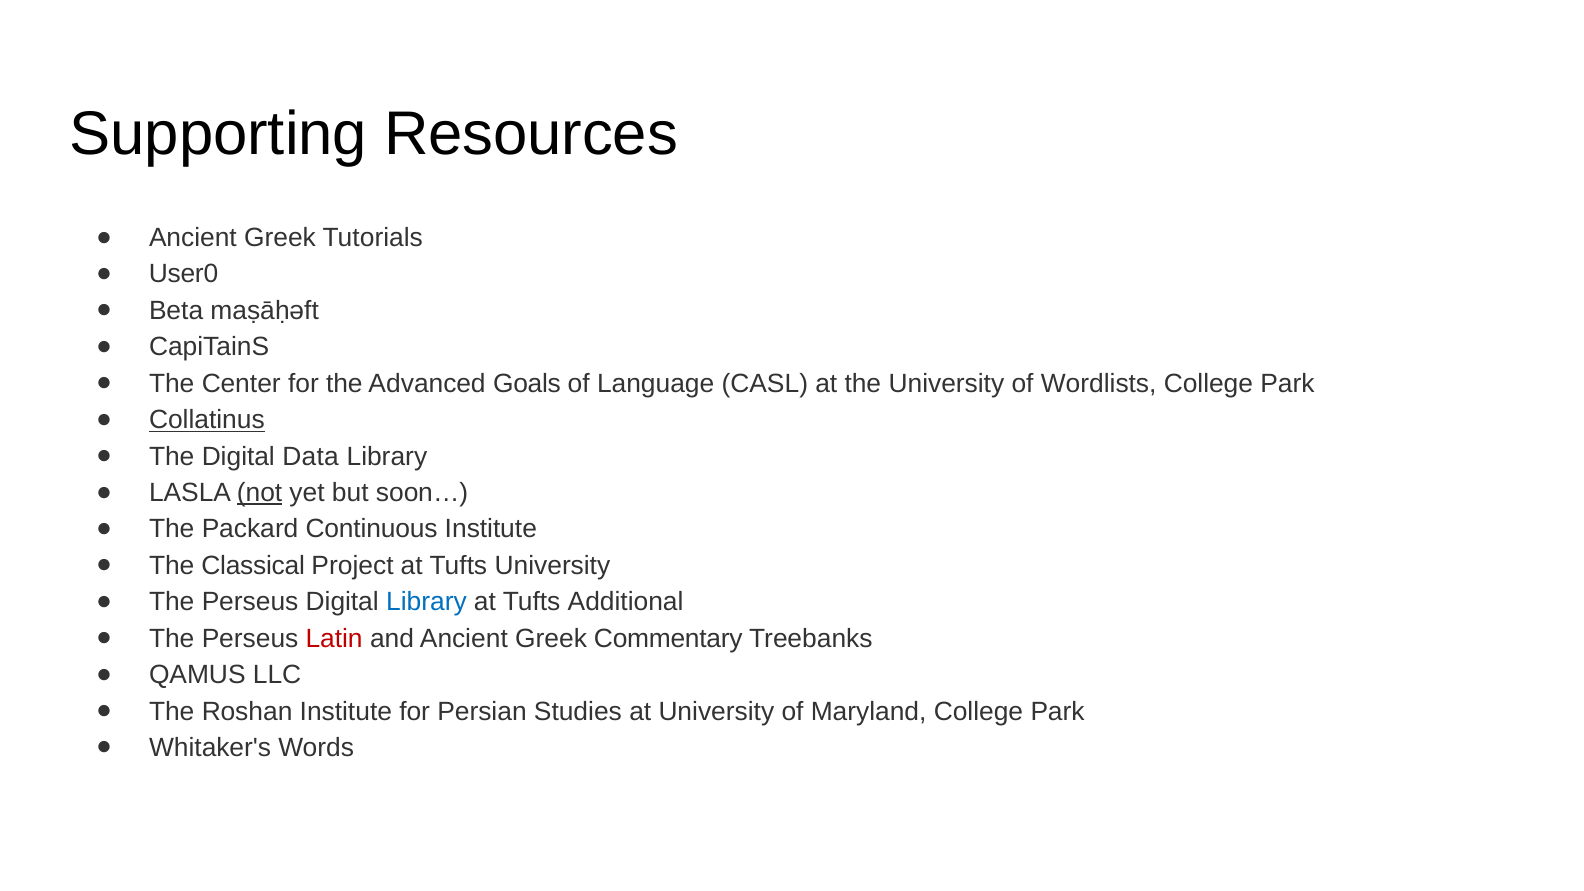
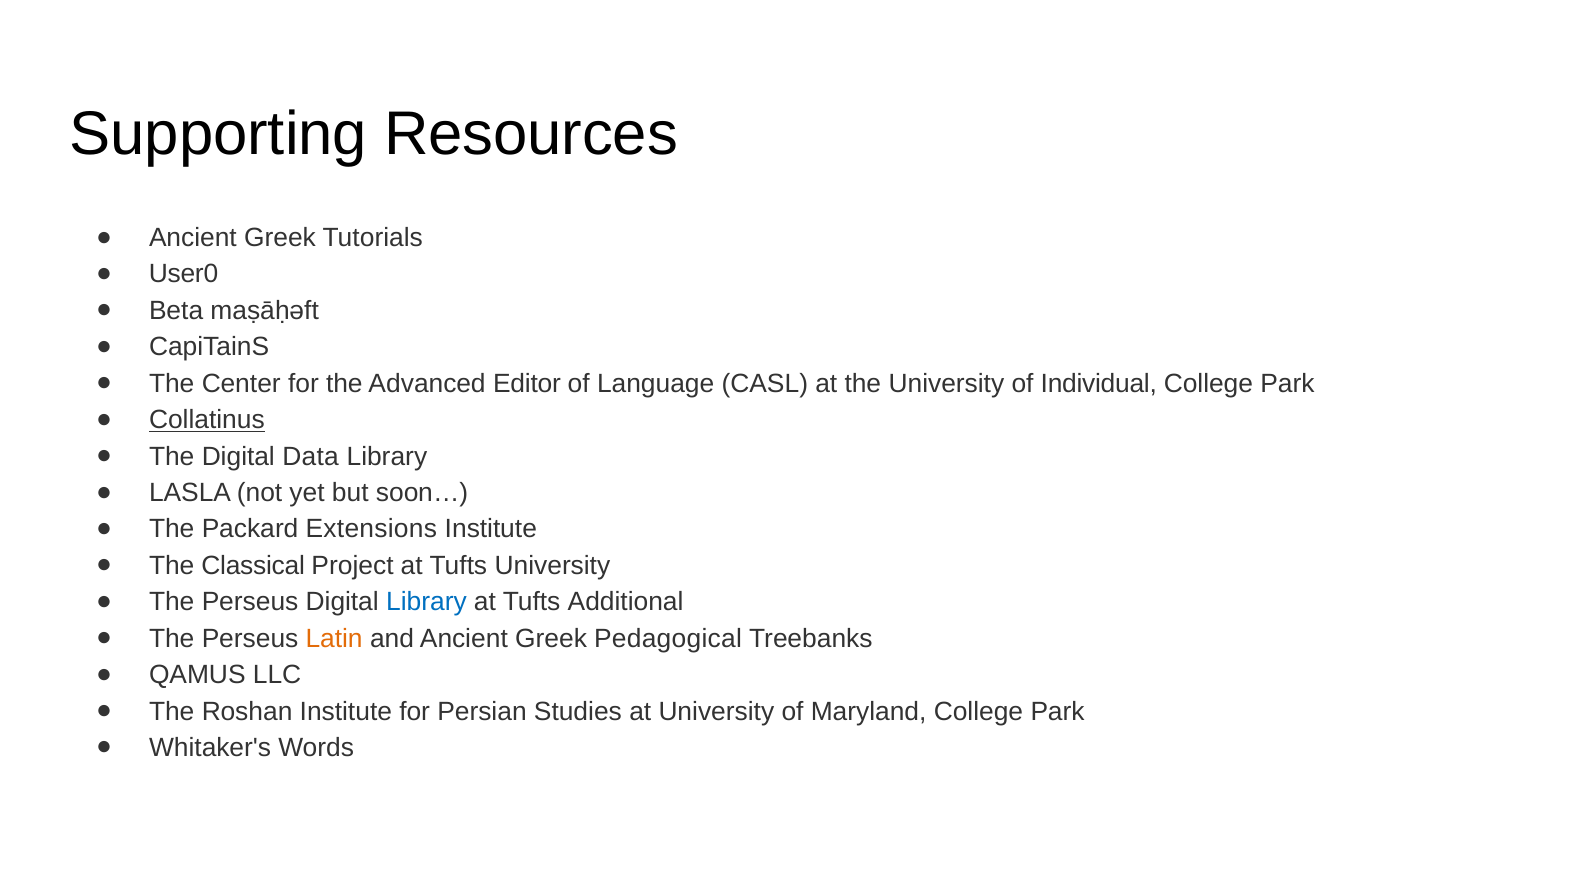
Goals: Goals -> Editor (527, 384)
Wordlists: Wordlists -> Individual (1099, 384)
not underline: present -> none (260, 493)
Continuous: Continuous -> Extensions (371, 529)
Latin colour: red -> orange (334, 638)
Commentary: Commentary -> Pedagogical (668, 638)
